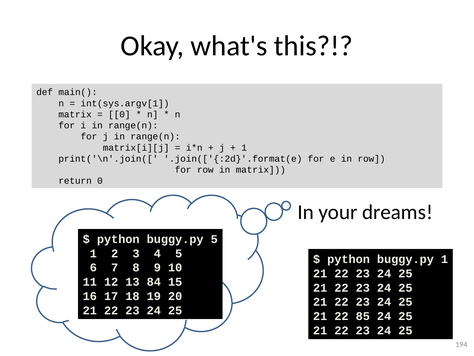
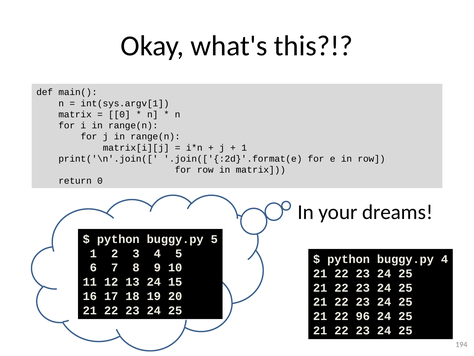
buggy.py 1: 1 -> 4 (445, 259)
13 84: 84 -> 24 (154, 282)
85: 85 -> 96 (363, 316)
